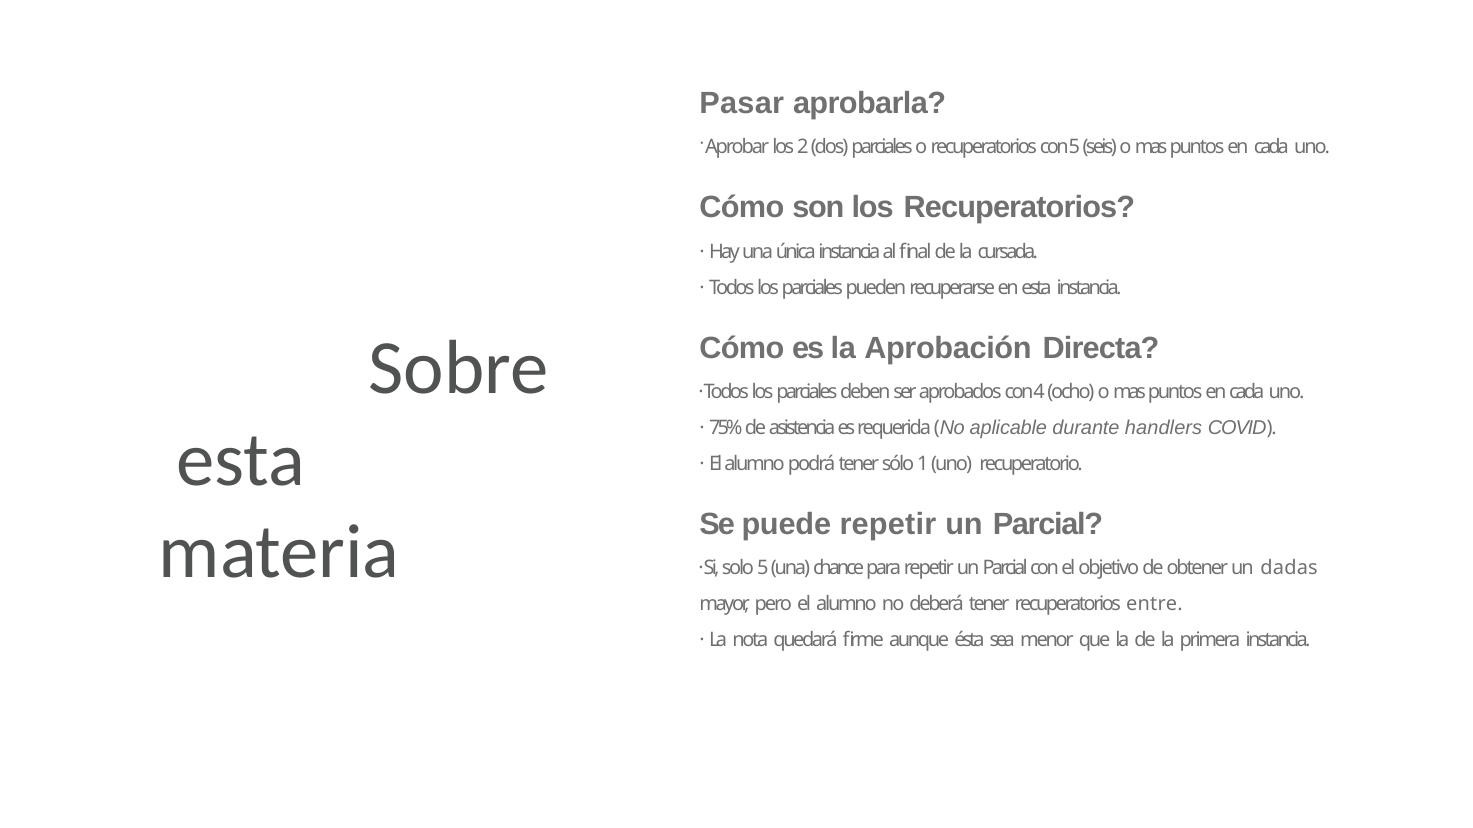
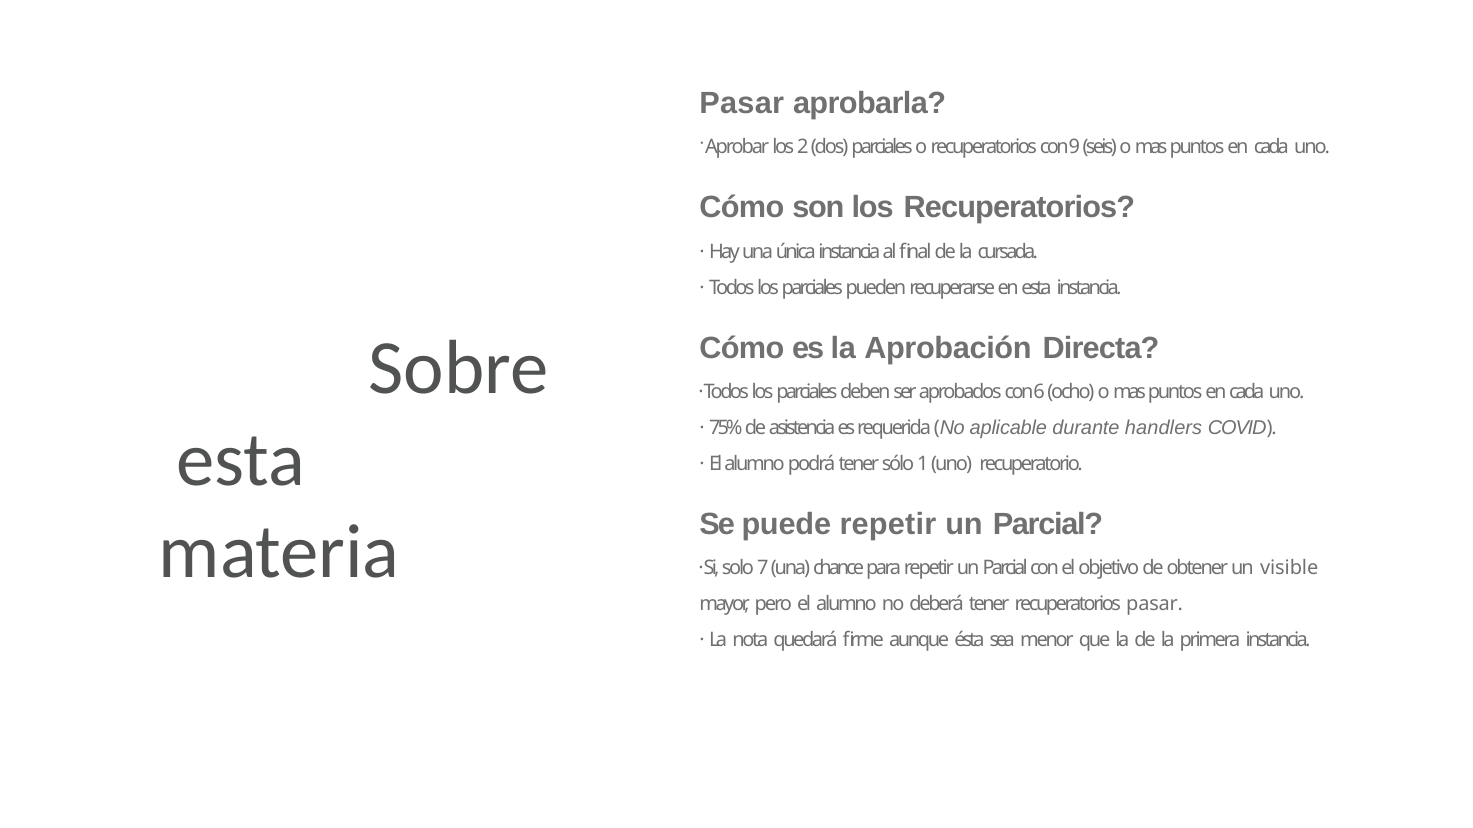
con 5: 5 -> 9 (1074, 147)
4: 4 -> 6 (1039, 392)
solo 5: 5 -> 7 (763, 569)
dadas: dadas -> visible (1289, 569)
recuperatorios entre: entre -> pasar (1155, 604)
